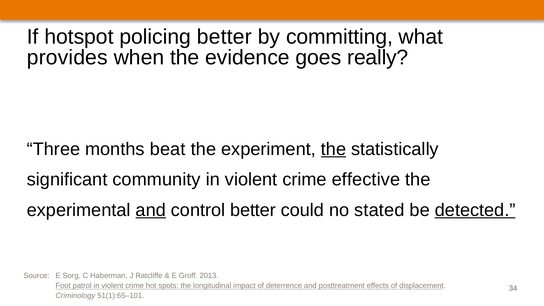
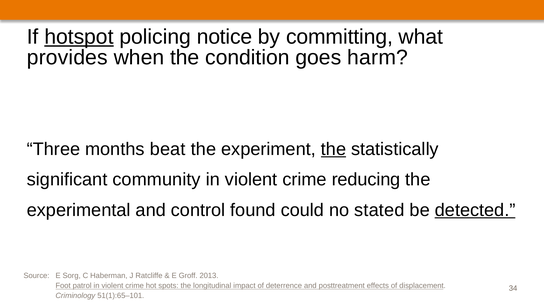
hotspot underline: none -> present (79, 37)
policing better: better -> notice (225, 37)
evidence: evidence -> condition (247, 57)
really: really -> harm (378, 57)
effective: effective -> reducing (366, 180)
and underline: present -> none (151, 210)
control better: better -> found (253, 210)
